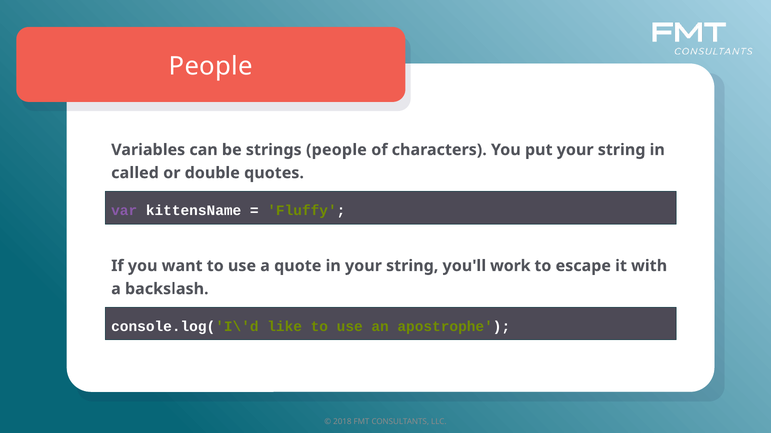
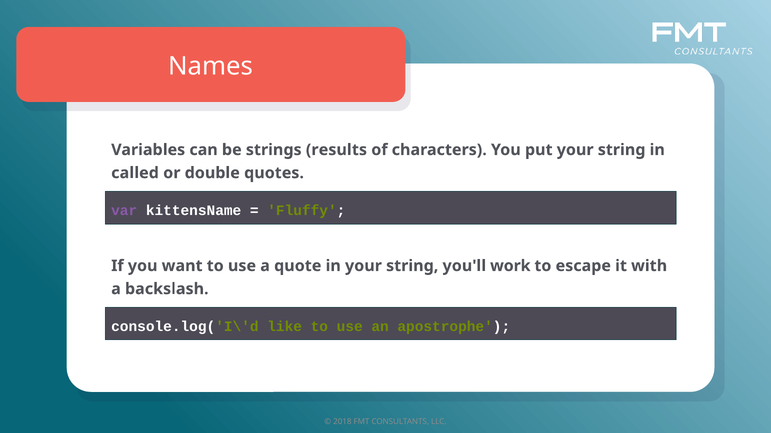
People: People -> Names (211, 66)
strings people: people -> results (336, 150)
